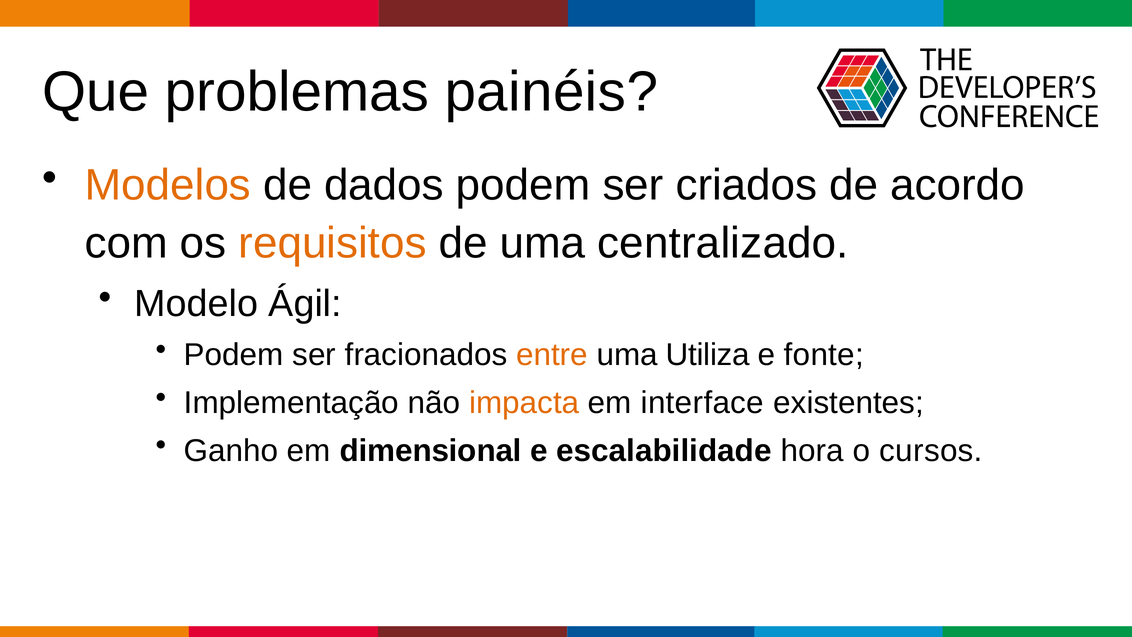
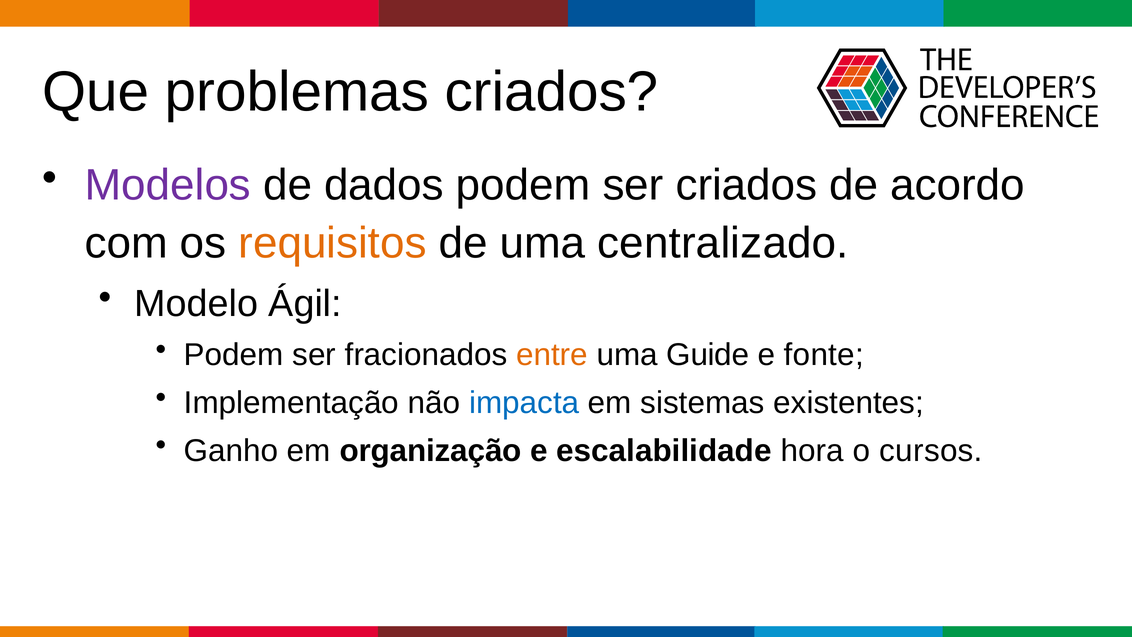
problemas painéis: painéis -> criados (552, 92)
Modelos colour: orange -> purple (168, 185)
Utiliza: Utiliza -> Guide (708, 355)
impacta colour: orange -> blue (524, 403)
interface: interface -> sistemas (703, 403)
dimensional: dimensional -> organização (431, 451)
